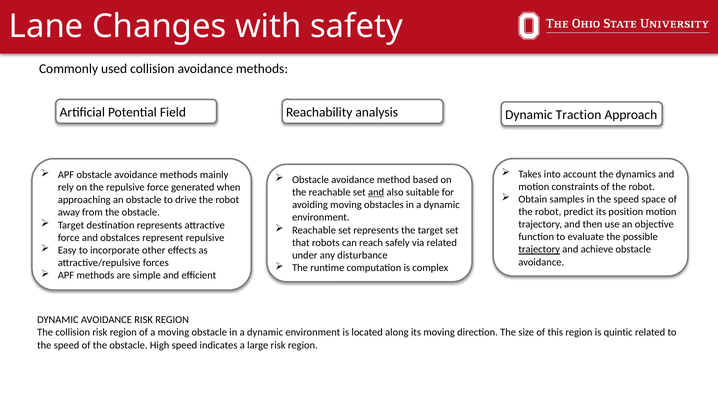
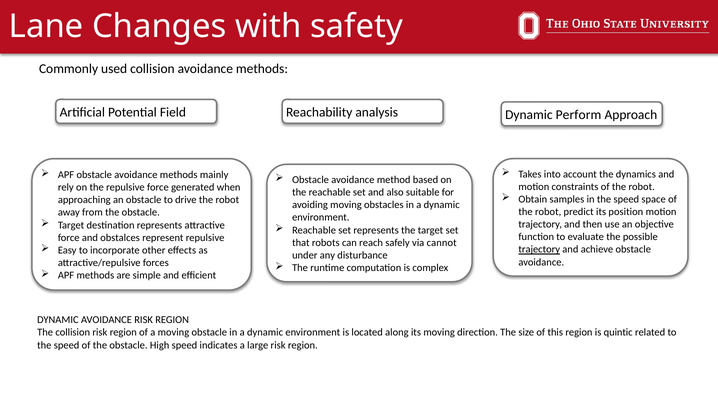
Traction: Traction -> Perform (578, 115)
and underline: present -> none (376, 192)
via related: related -> cannot (442, 243)
